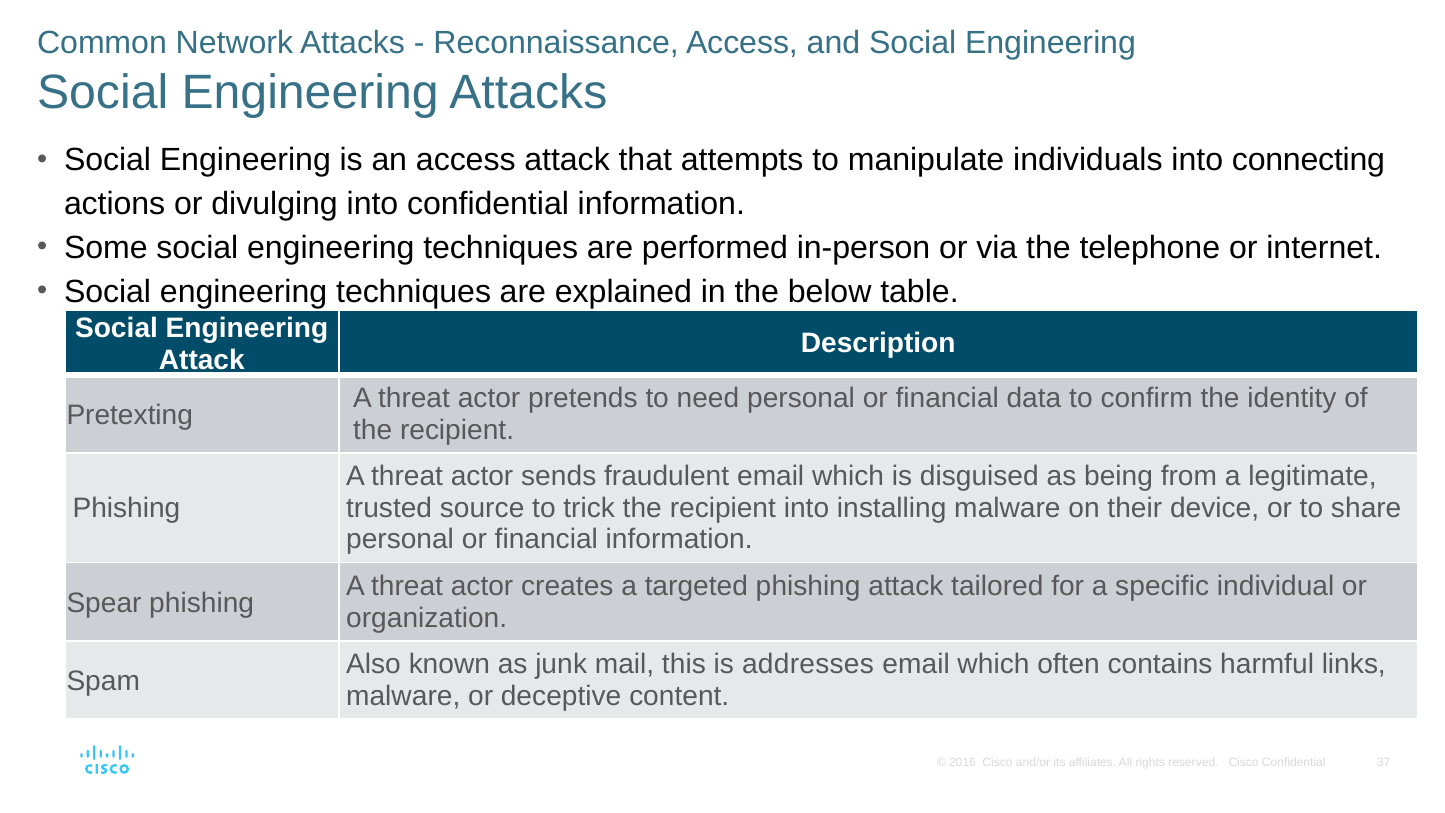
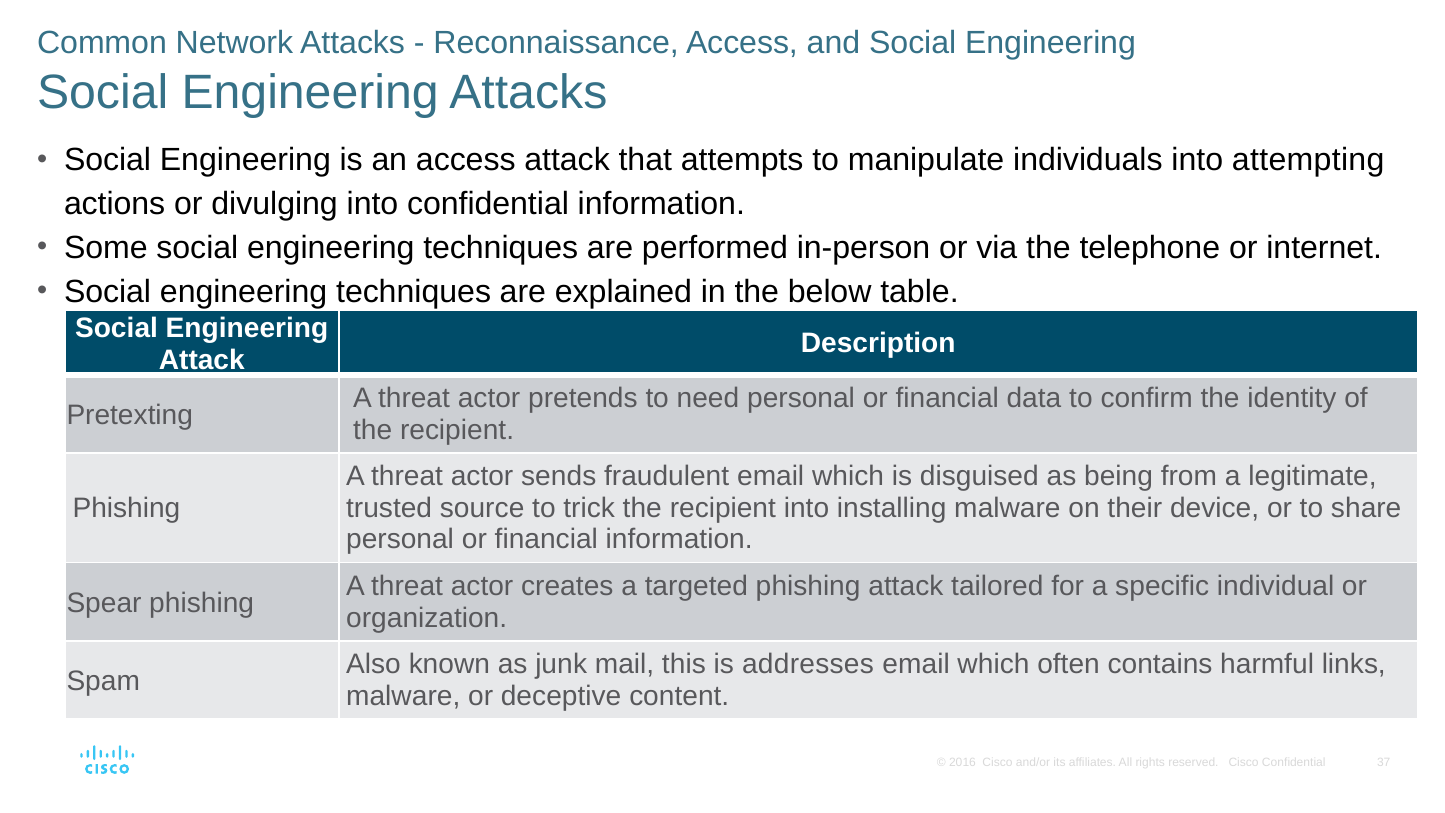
connecting: connecting -> attempting (1308, 160)
